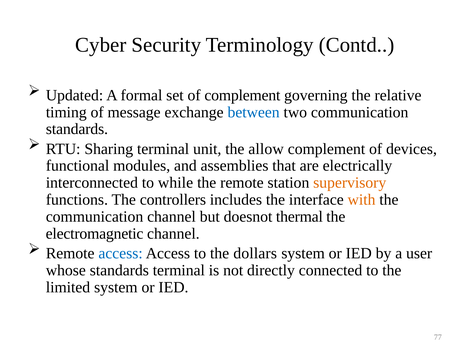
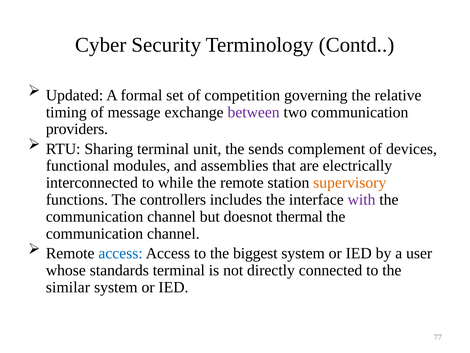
of complement: complement -> competition (242, 95)
between colour: blue -> purple (254, 112)
standards: standards -> providers (77, 129)
allow: allow -> sends (266, 149)
with colour: orange -> purple (362, 199)
electromagnetic: electromagnetic -> communication (94, 233)
dollars: dollars -> biggest (255, 253)
limited: limited -> similar (68, 287)
